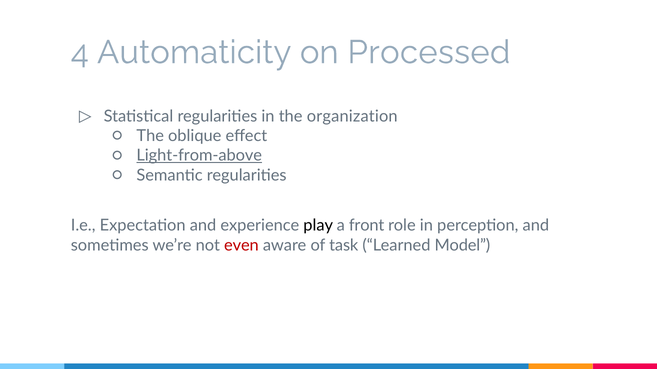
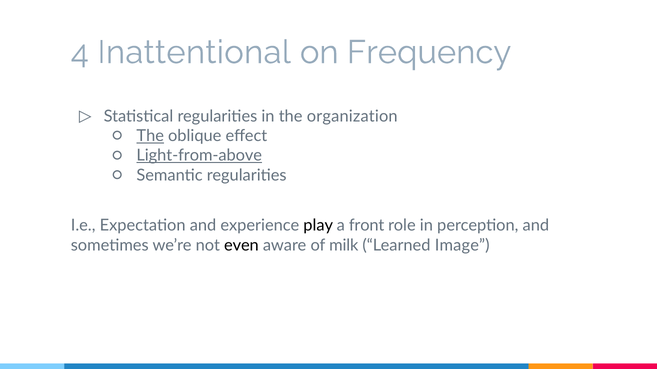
Automaticity: Automaticity -> Inattentional (194, 52)
Processed: Processed -> Frequency (429, 52)
The underline: none -> present (150, 136)
even colour: red -> black (241, 246)
task: task -> milk (344, 246)
Model: Model -> Image (462, 246)
